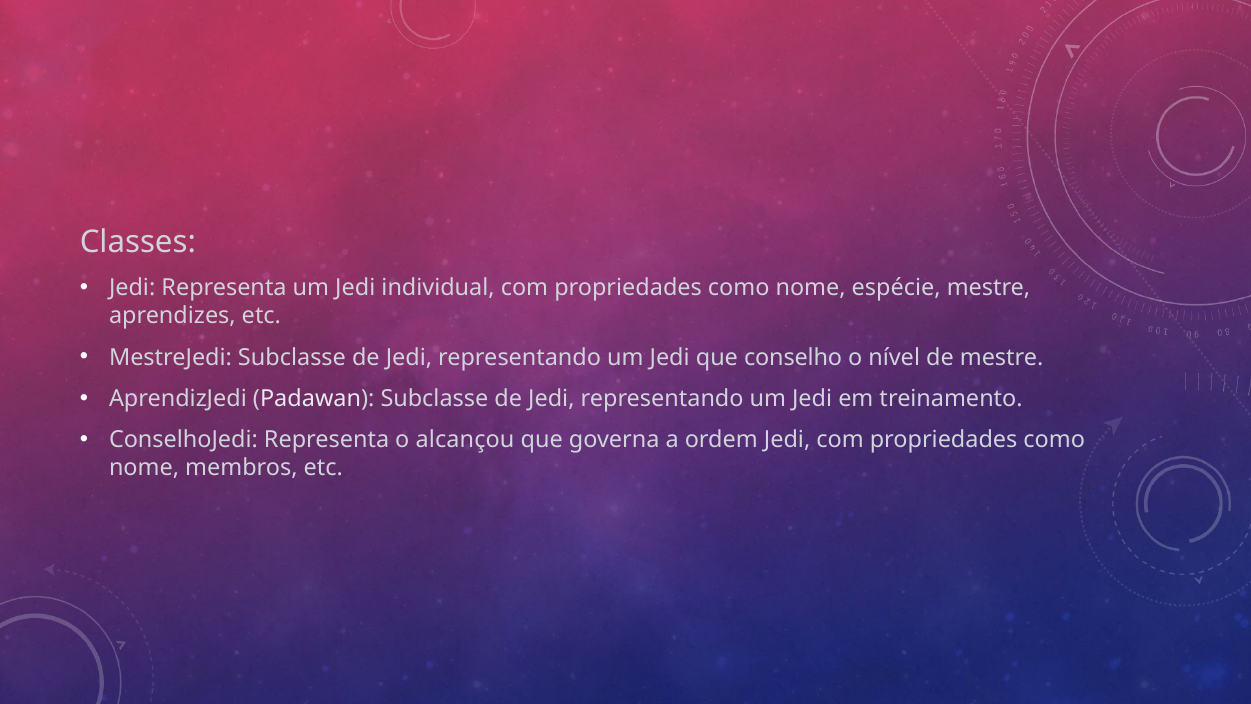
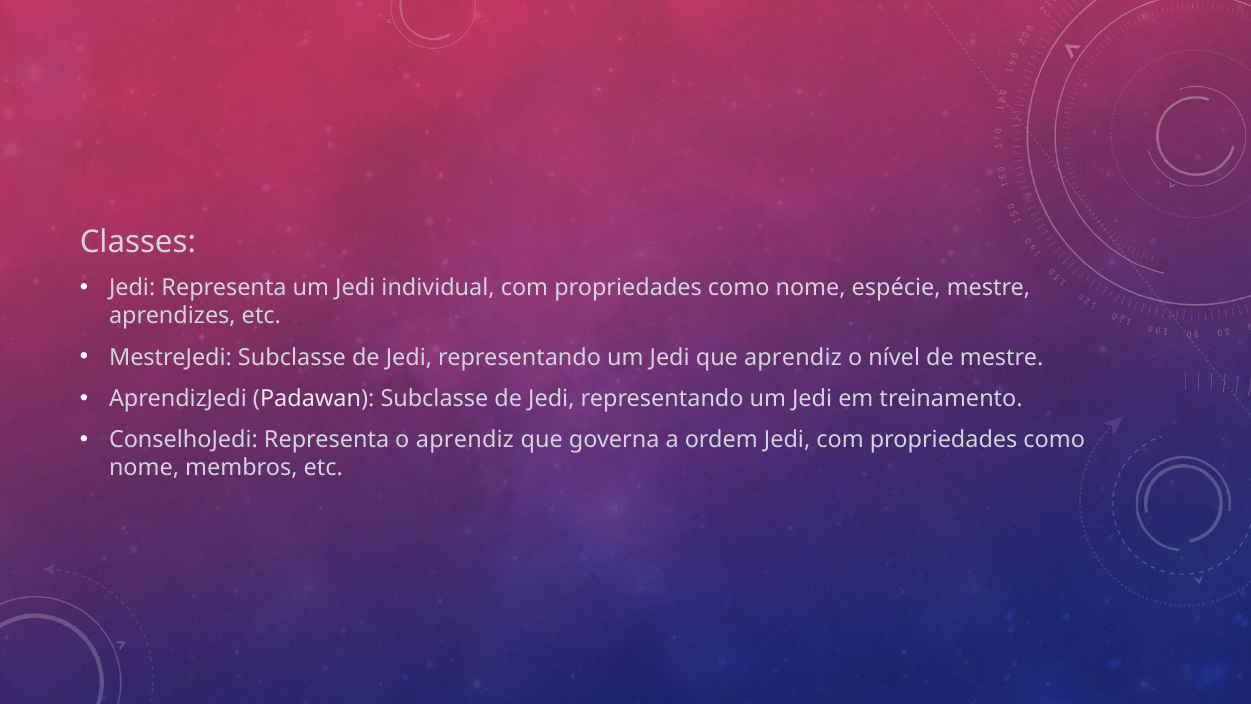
que conselho: conselho -> aprendiz (793, 357)
o alcançou: alcançou -> aprendiz (465, 440)
